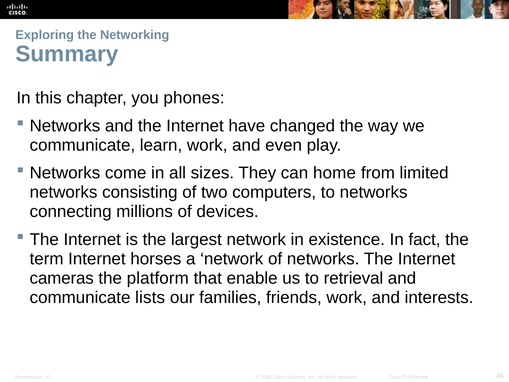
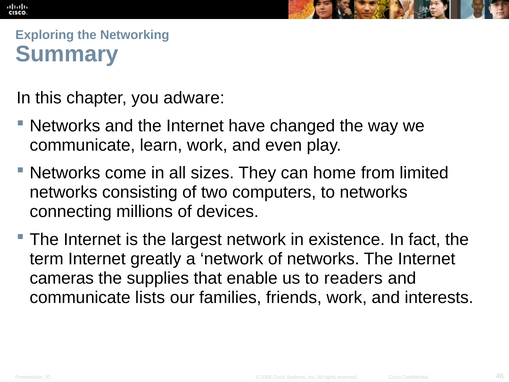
phones: phones -> adware (194, 98)
horses: horses -> greatly (156, 259)
platform: platform -> supplies (158, 278)
retrieval: retrieval -> readers (353, 278)
